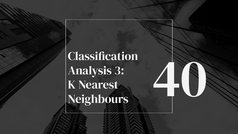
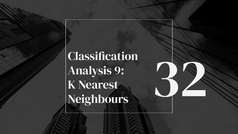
3: 3 -> 9 (119, 70)
40: 40 -> 32 (180, 79)
